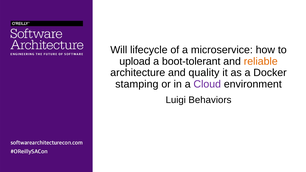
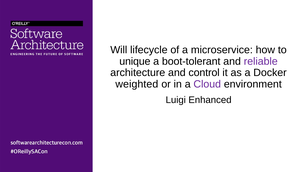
upload: upload -> unique (135, 61)
reliable colour: orange -> purple (261, 61)
quality: quality -> control (204, 73)
stamping: stamping -> weighted (137, 84)
Behaviors: Behaviors -> Enhanced (210, 100)
